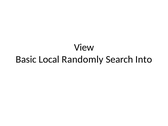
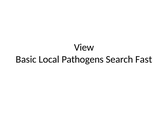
Randomly: Randomly -> Pathogens (83, 59)
Into: Into -> Fast (144, 59)
